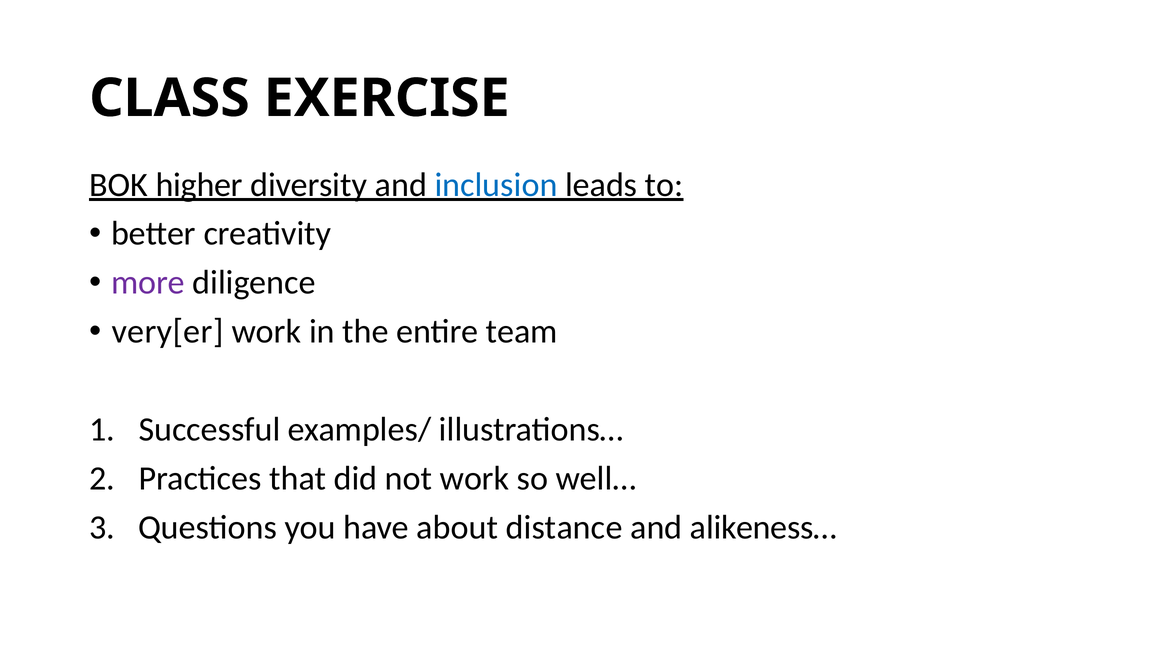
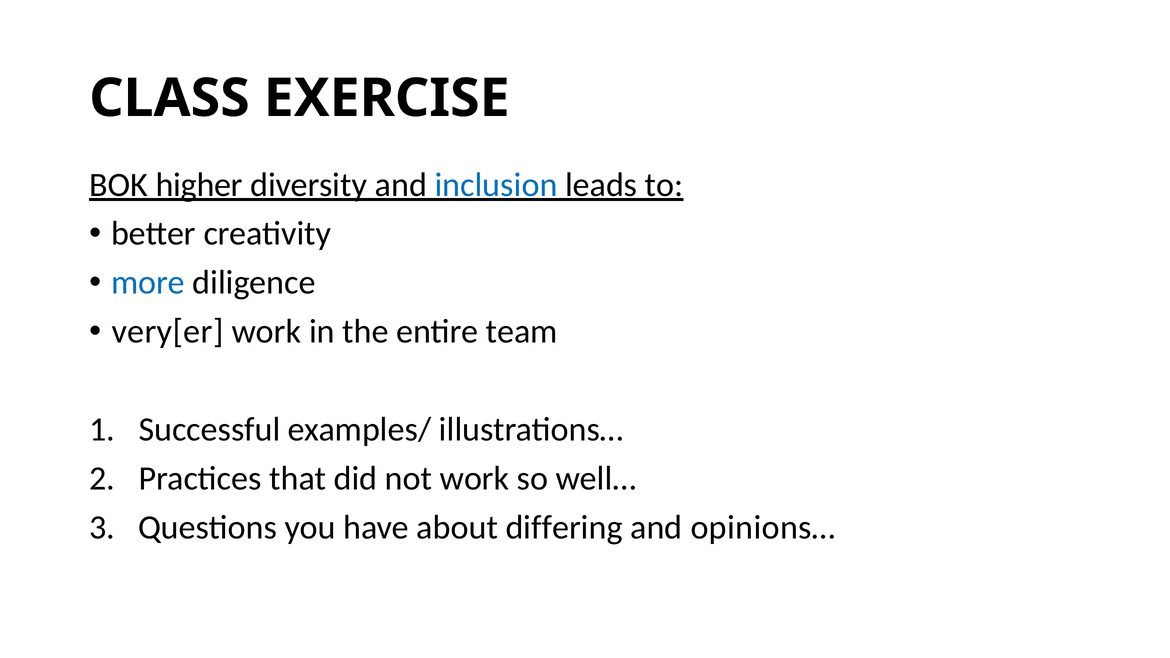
more colour: purple -> blue (148, 283)
distance: distance -> differing (564, 528)
alikeness…: alikeness… -> opinions… (763, 528)
